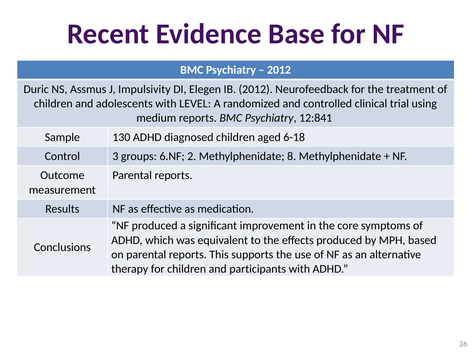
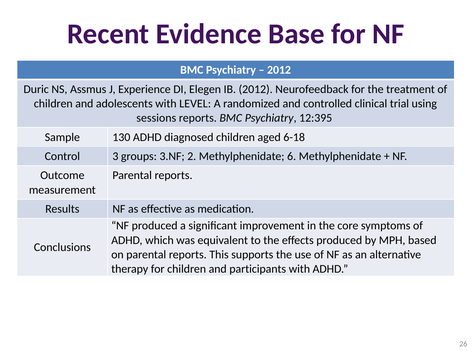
Impulsivity: Impulsivity -> Experience (144, 89)
medium: medium -> sessions (156, 118)
12:841: 12:841 -> 12:395 (316, 118)
6.NF: 6.NF -> 3.NF (172, 156)
8: 8 -> 6 (292, 156)
